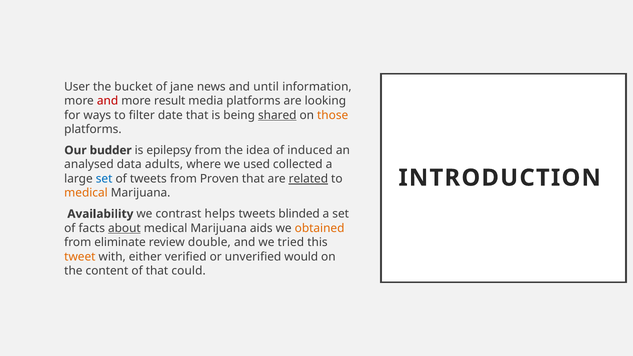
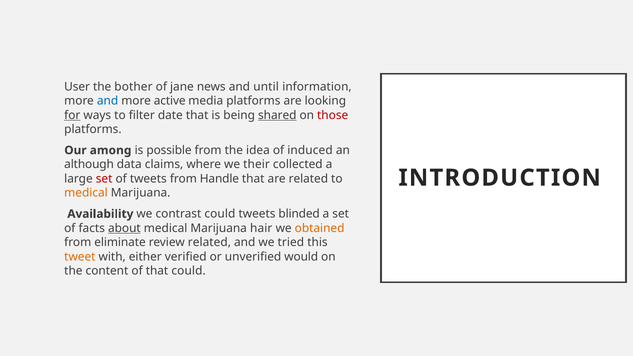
bucket: bucket -> bother (133, 87)
and colour: red -> blue (108, 101)
result: result -> active (170, 101)
for underline: none -> present (72, 115)
those colour: orange -> red (333, 115)
budder: budder -> among (111, 150)
epilepsy: epilepsy -> possible (169, 150)
analysed: analysed -> although (89, 165)
adults: adults -> claims (164, 165)
used: used -> their (257, 165)
set colour: blue -> red (104, 179)
Proven: Proven -> Handle (219, 179)
related underline: present -> none (308, 179)
contrast helps: helps -> could (220, 214)
aids: aids -> hair (261, 228)
review double: double -> related (209, 242)
